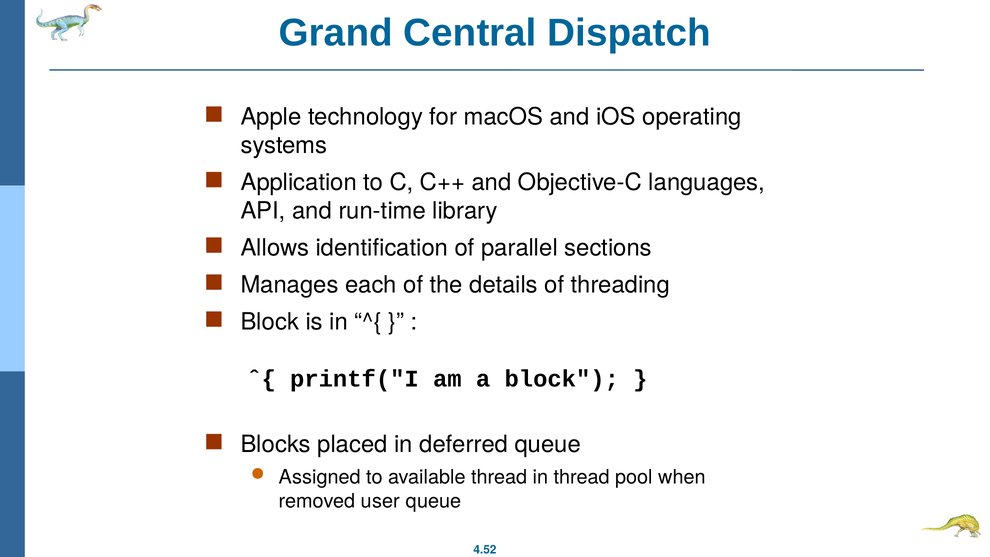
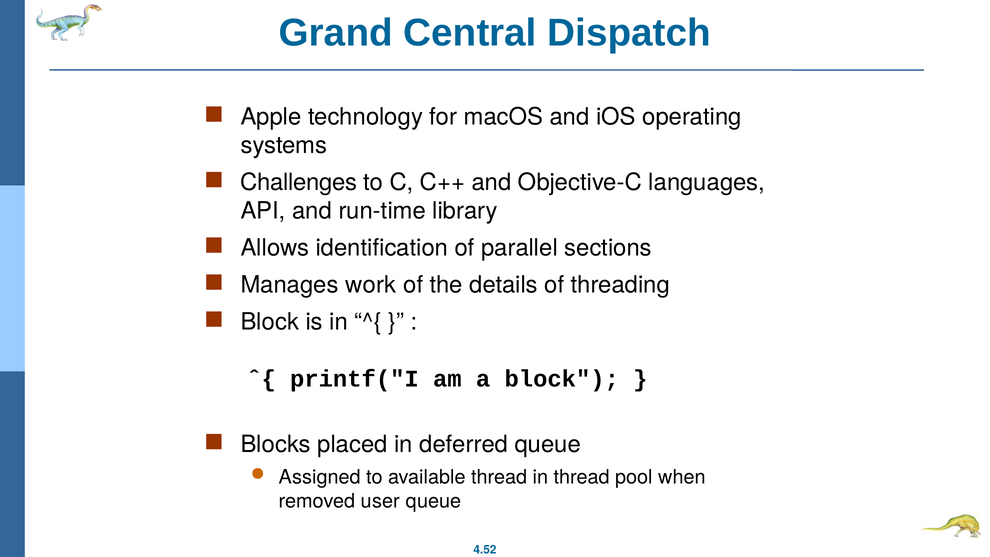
Application: Application -> Challenges (299, 182)
each: each -> work (371, 285)
